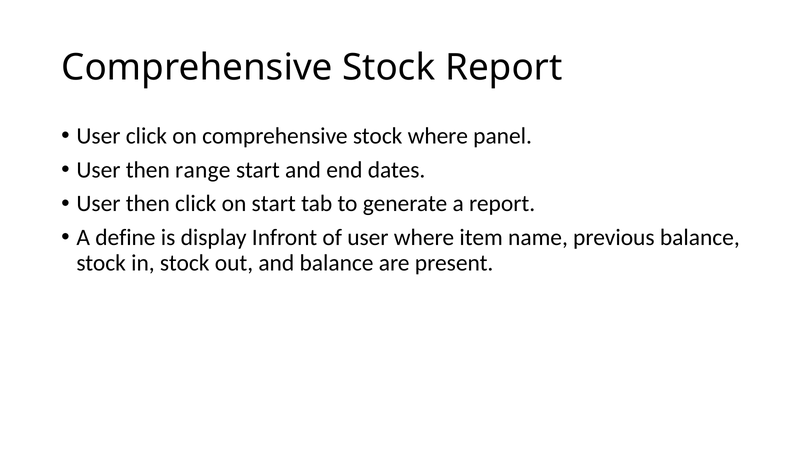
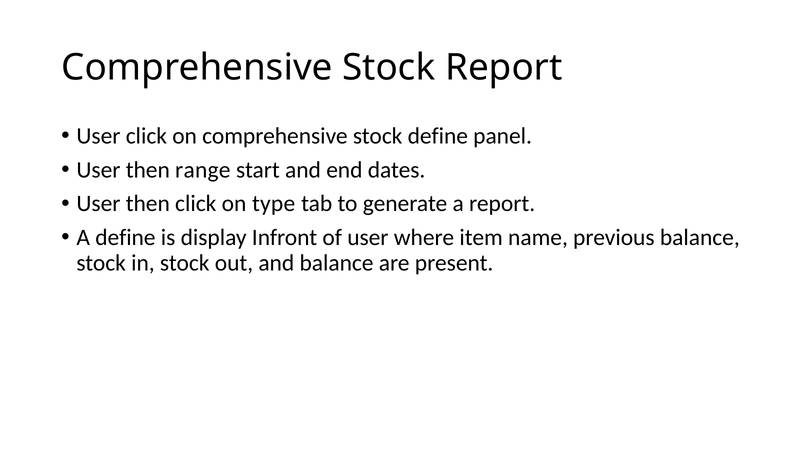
stock where: where -> define (438, 136)
on start: start -> type (274, 204)
